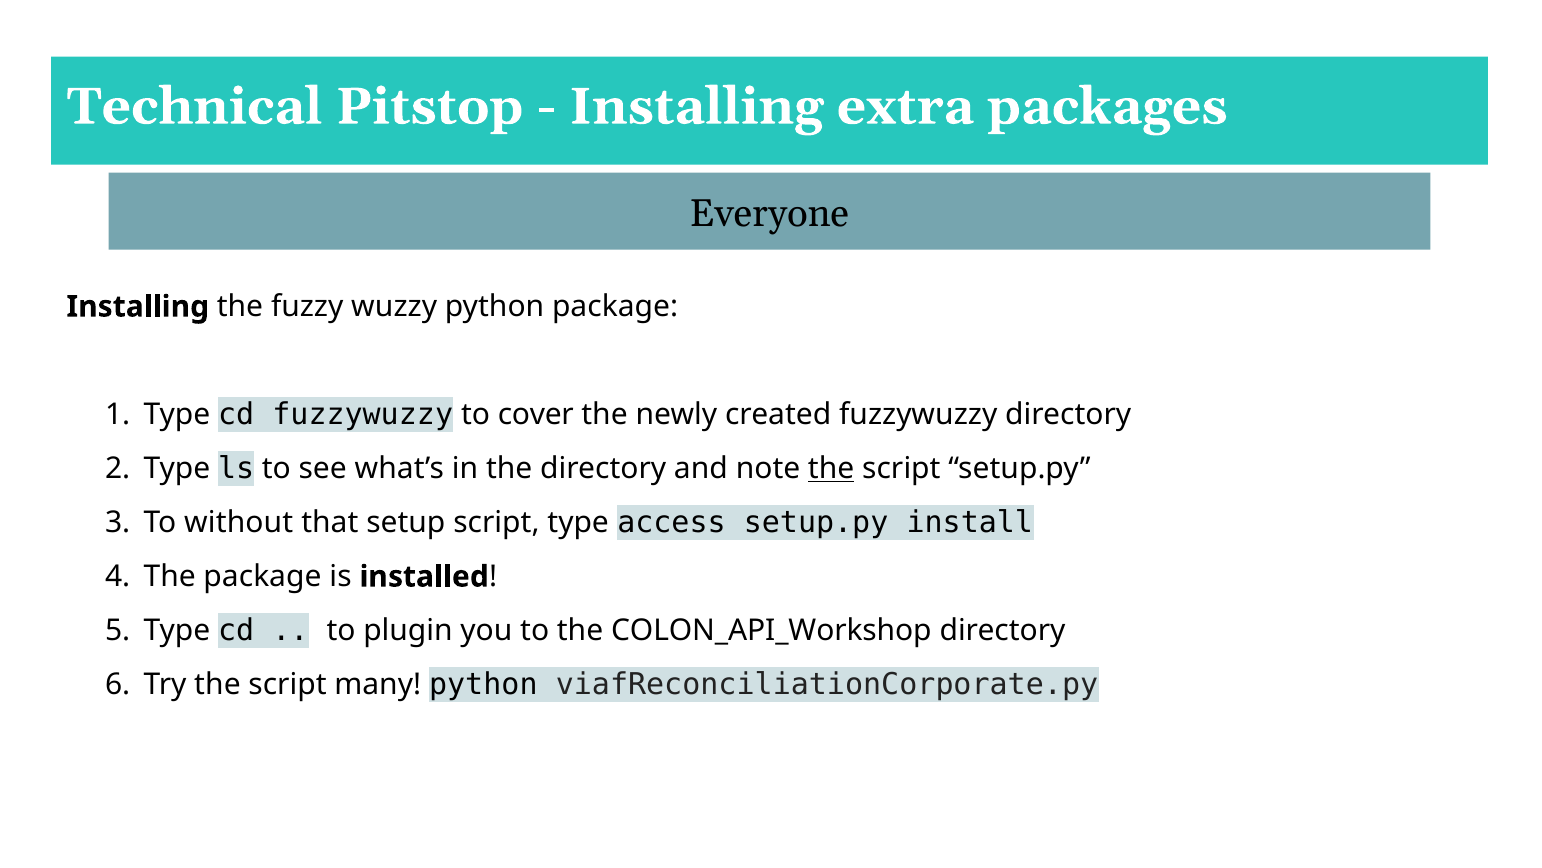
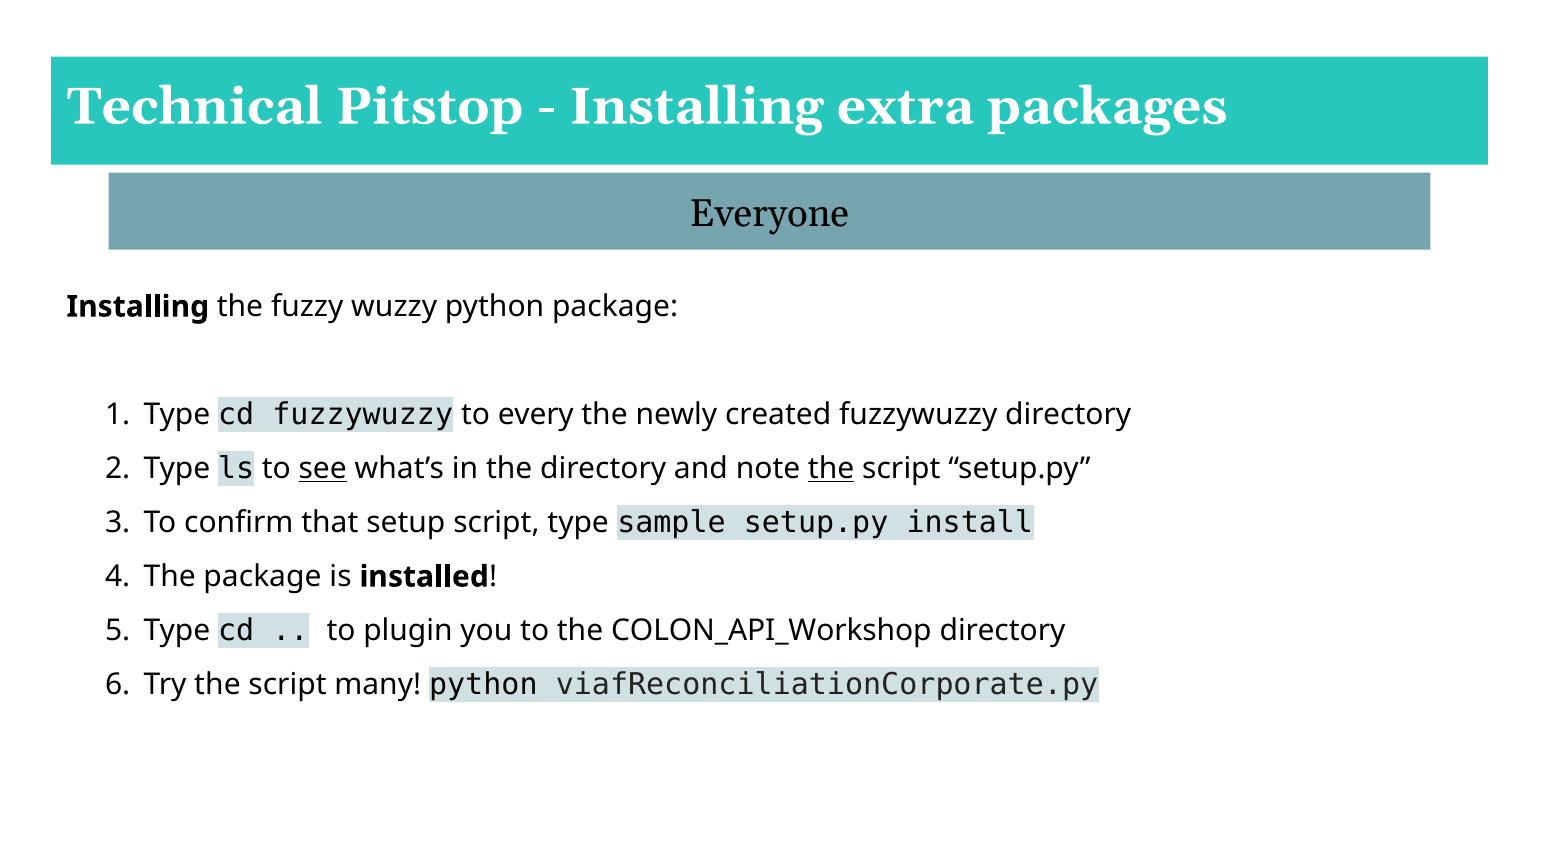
cover: cover -> every (536, 414)
see underline: none -> present (323, 468)
without: without -> confirm (239, 522)
access: access -> sample (671, 522)
